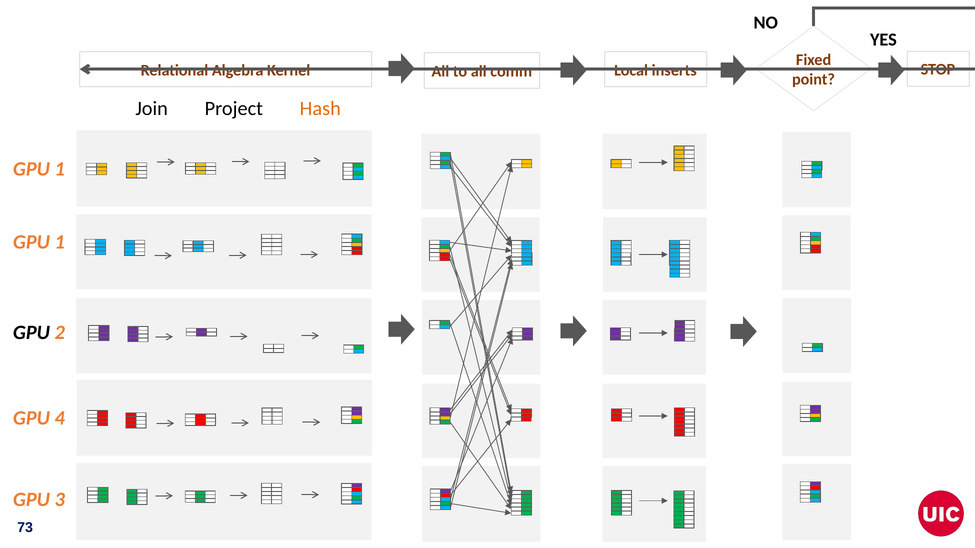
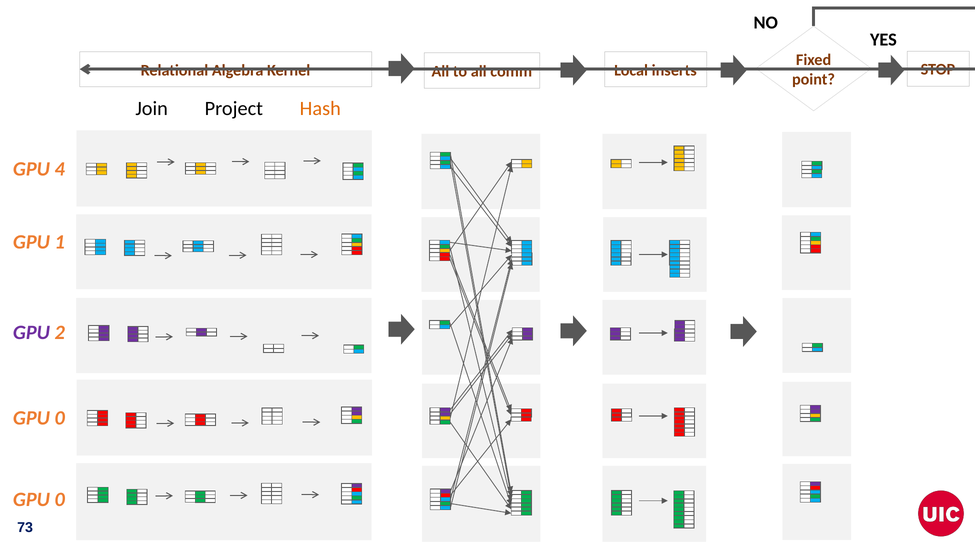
1: 1 -> 4 (60, 169)
GPU colour: black -> purple (31, 333)
4: 4 -> 0 (60, 419)
3: 3 -> 0 (60, 500)
